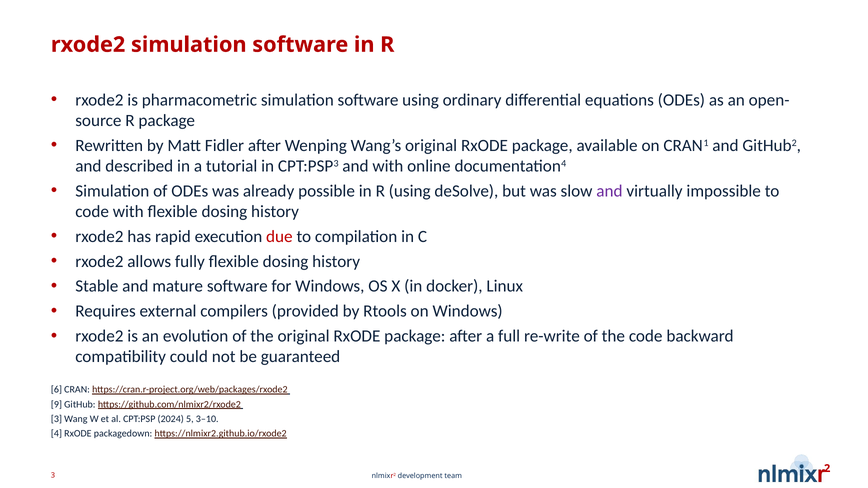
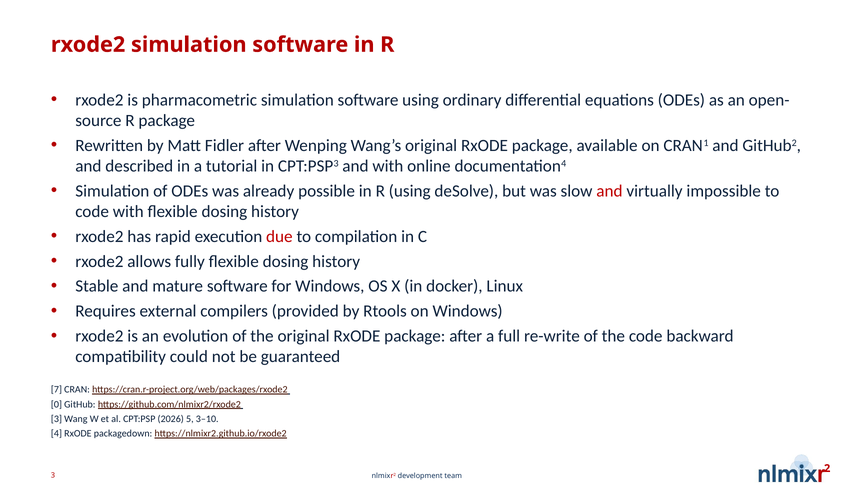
and colour: purple -> red (609, 191)
6: 6 -> 7 (56, 390)
9: 9 -> 0 (56, 405)
2024: 2024 -> 2026 (171, 419)
